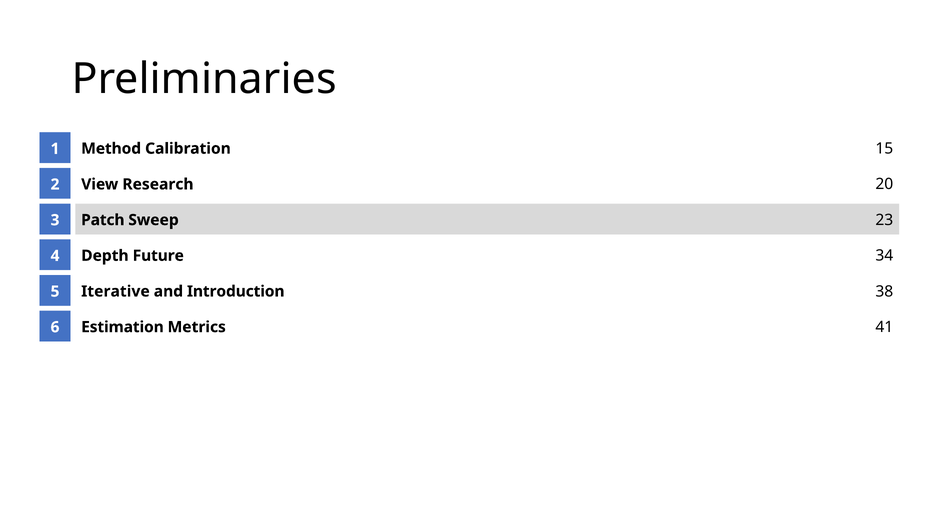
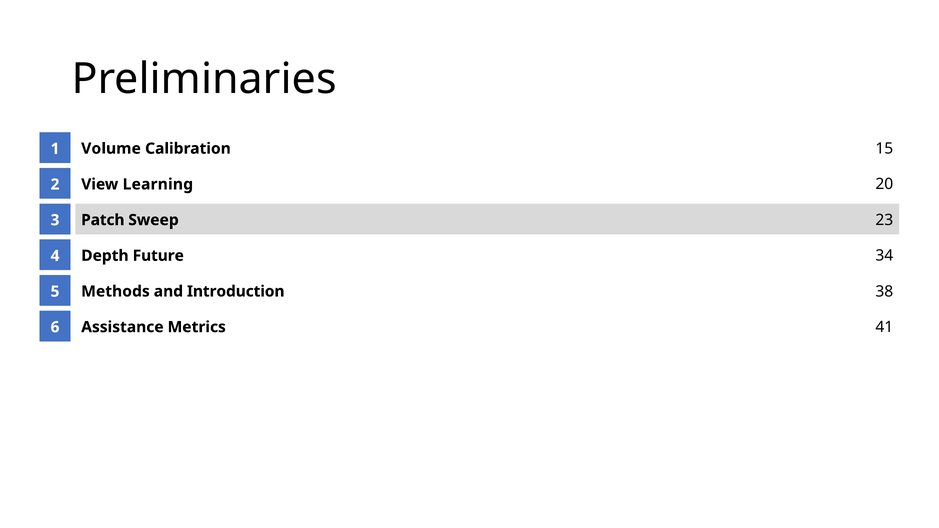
Method: Method -> Volume (111, 149)
Research: Research -> Learning (158, 184)
Iterative: Iterative -> Methods (115, 291)
Estimation: Estimation -> Assistance (122, 327)
